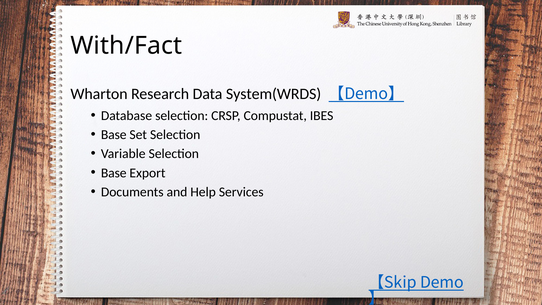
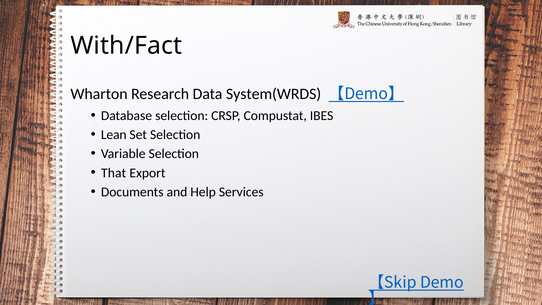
Base: Base -> Lean (114, 135)
Base: Base -> That (114, 173)
